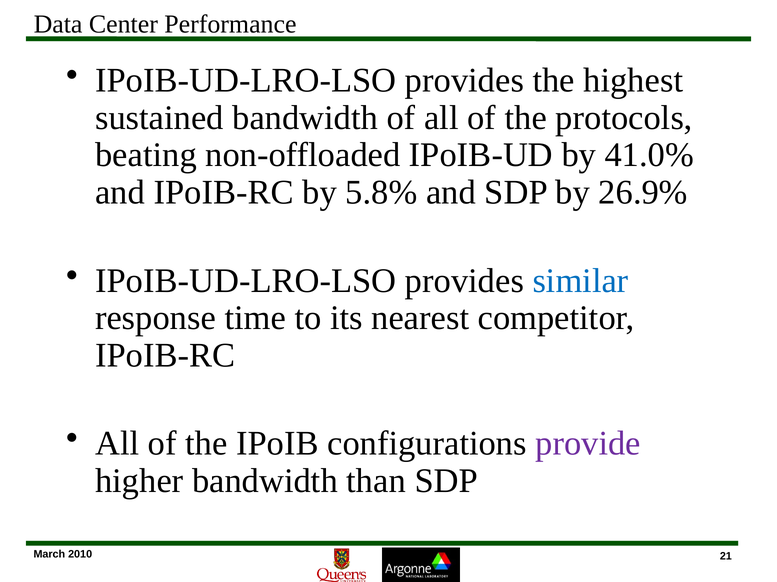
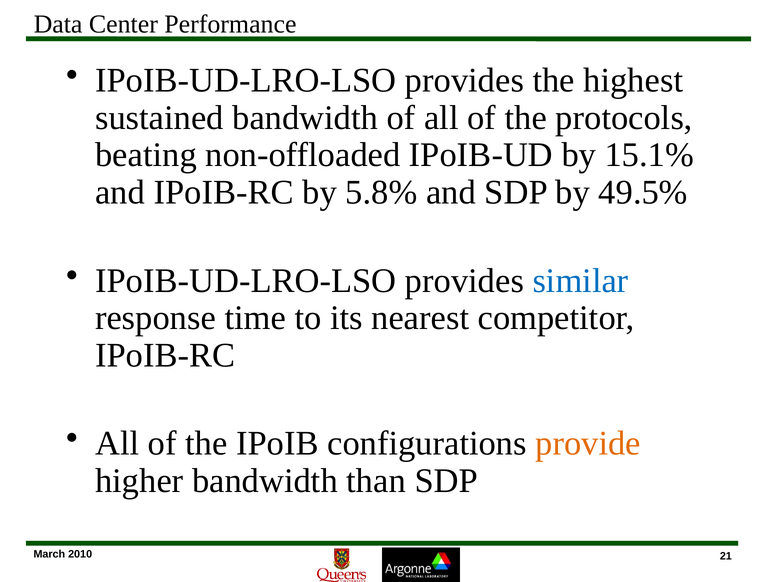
41.0%: 41.0% -> 15.1% (649, 155)
26.9%: 26.9% -> 49.5% (643, 193)
provide colour: purple -> orange (588, 444)
